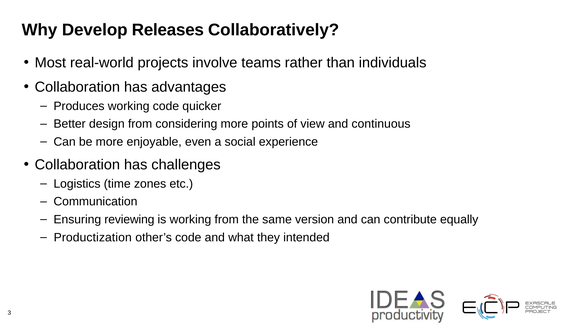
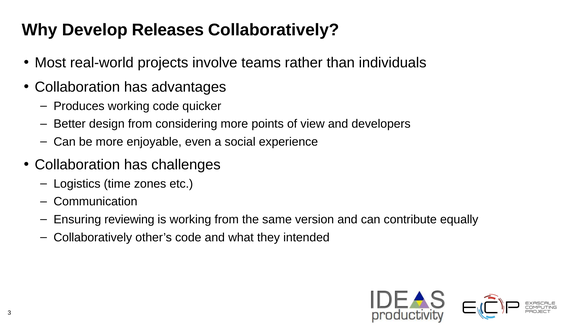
continuous: continuous -> developers (381, 124)
Productization: Productization -> Collaboratively (93, 237)
